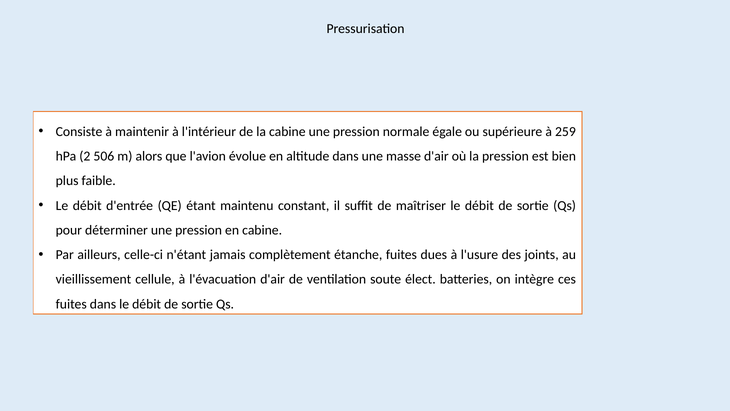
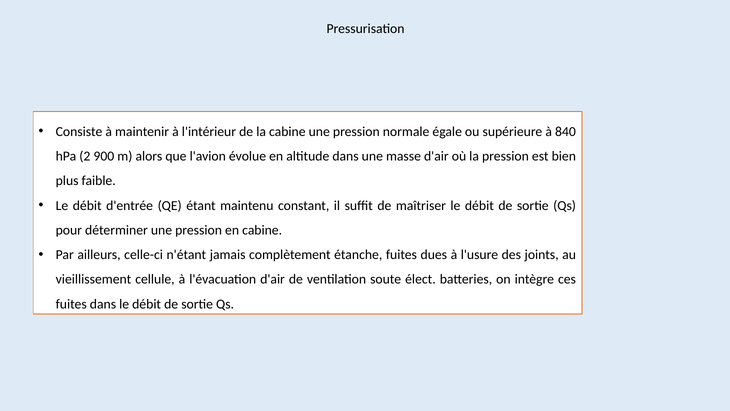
259: 259 -> 840 (565, 131)
506: 506 -> 900 (104, 156)
